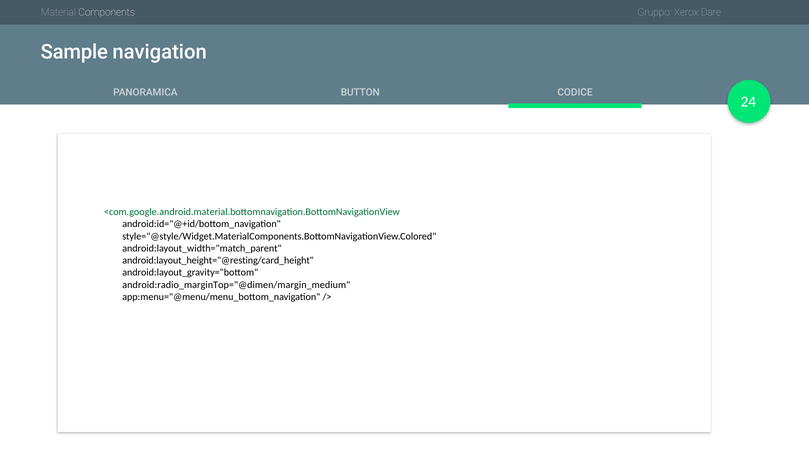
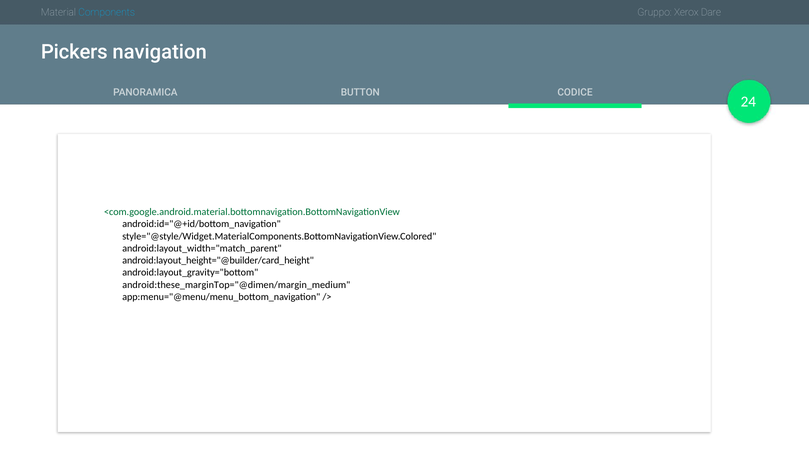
Components colour: white -> light blue (107, 12)
Sample: Sample -> Pickers (74, 52)
android:layout_height="@resting/card_height: android:layout_height="@resting/card_height -> android:layout_height="@builder/card_height (218, 261)
android:radio_marginTop="@dimen/margin_medium: android:radio_marginTop="@dimen/margin_medium -> android:these_marginTop="@dimen/margin_medium (236, 285)
